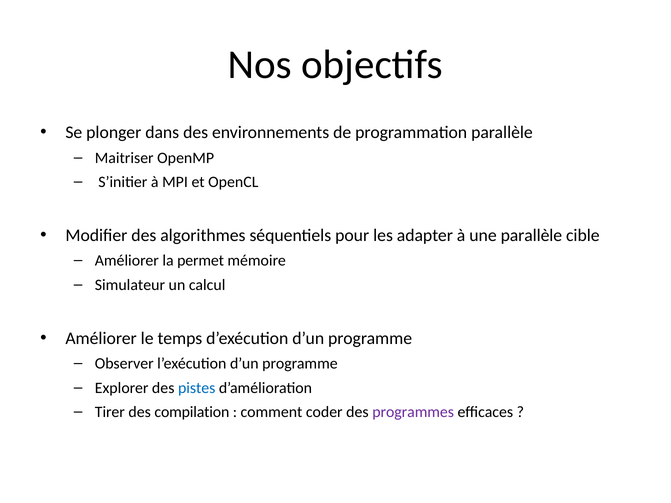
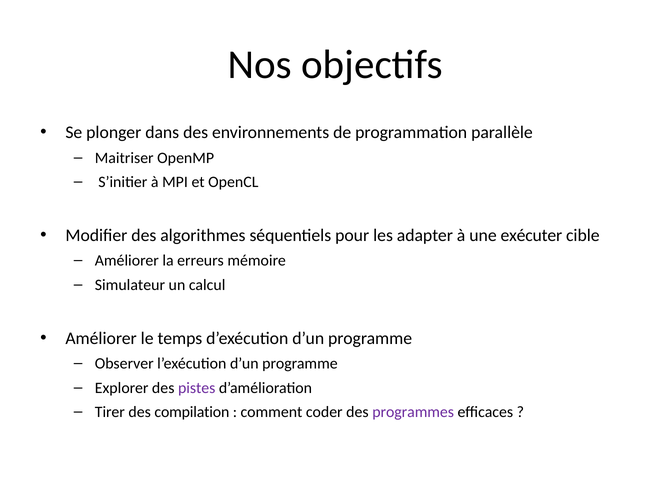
une parallèle: parallèle -> exécuter (531, 236)
permet: permet -> erreurs (201, 261)
pistes colour: blue -> purple (197, 388)
